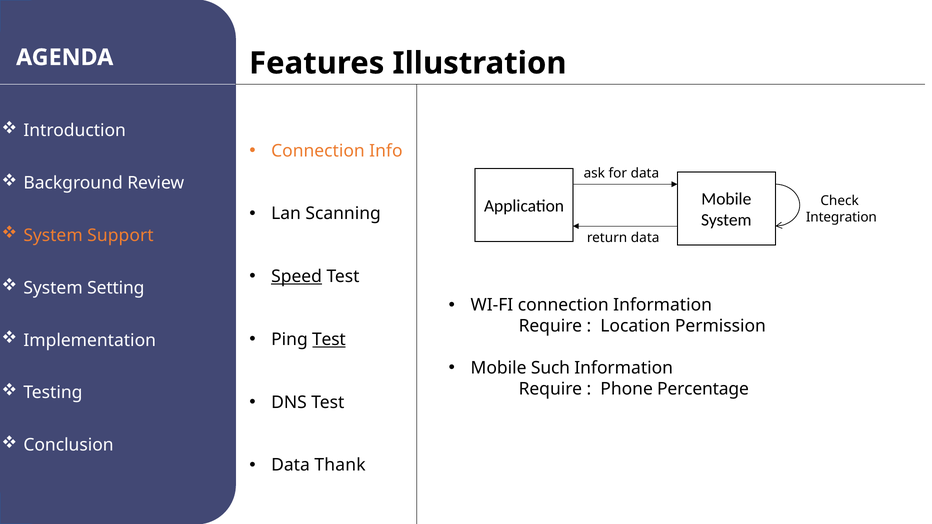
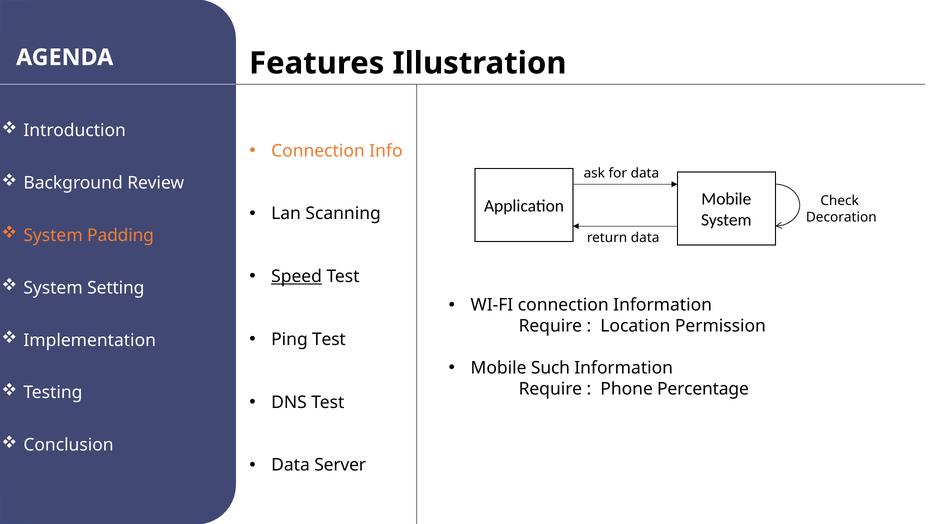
Integration: Integration -> Decoration (841, 217)
Support: Support -> Padding (121, 236)
Test underline: present -> none (329, 340)
Thank: Thank -> Server (340, 465)
